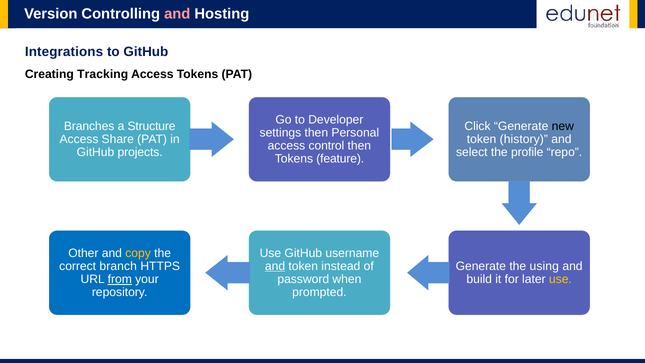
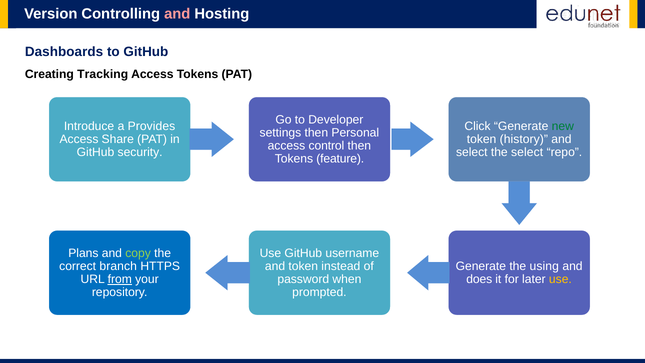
Integrations: Integrations -> Dashboards (64, 52)
Branches: Branches -> Introduce (89, 126)
Structure: Structure -> Provides (151, 126)
new colour: black -> green (563, 126)
projects: projects -> security (140, 152)
the profile: profile -> select (527, 152)
Other: Other -> Plans (83, 253)
copy colour: yellow -> light green (138, 253)
and underline: present -> none (275, 266)
build: build -> does (479, 279)
